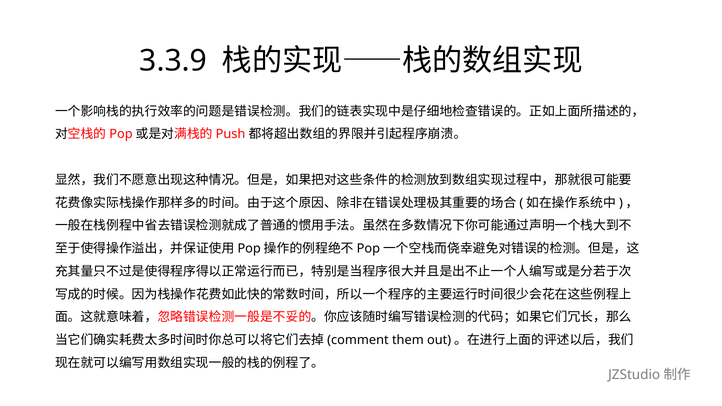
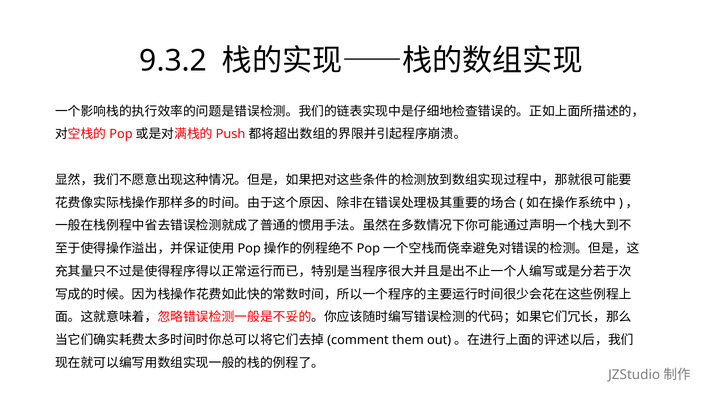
3.3.9: 3.3.9 -> 9.3.2 (173, 61)
